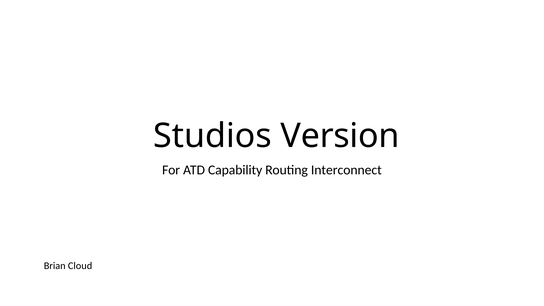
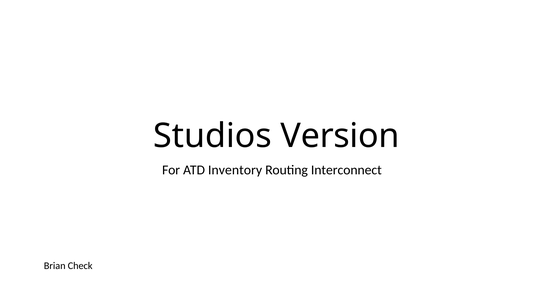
Capability: Capability -> Inventory (235, 170)
Cloud: Cloud -> Check (80, 266)
